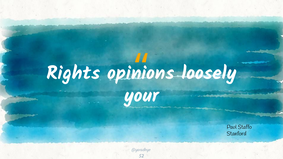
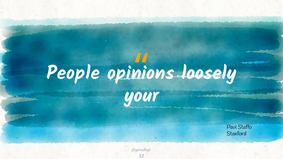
Rights: Rights -> People (73, 73)
